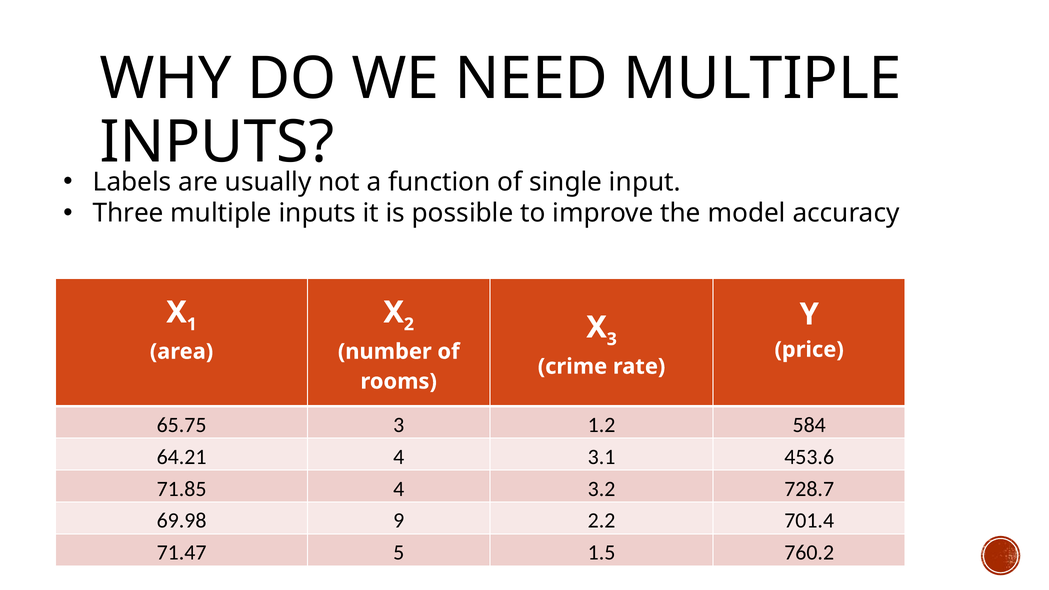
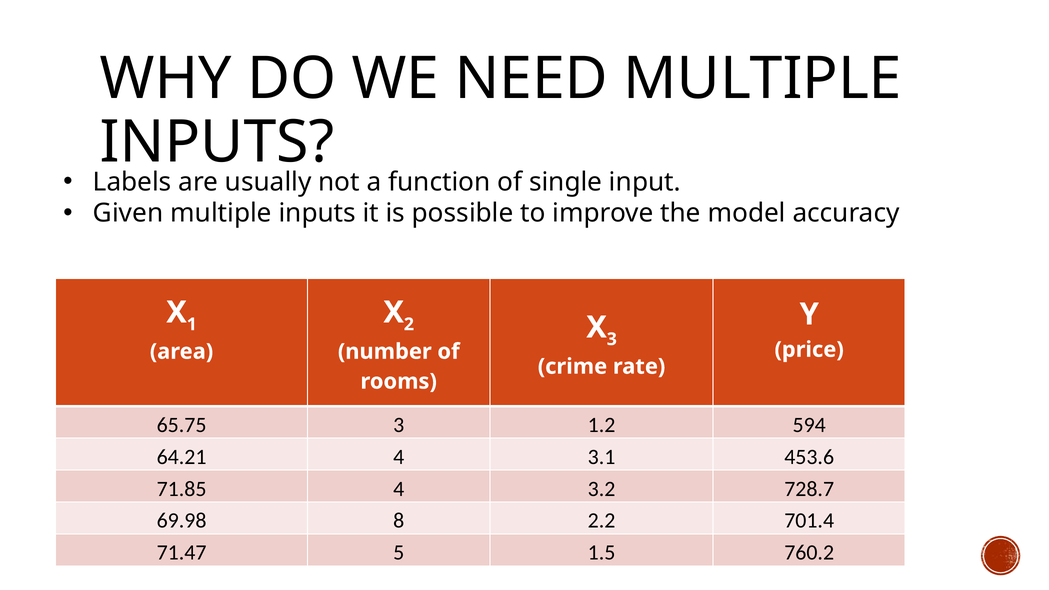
Three: Three -> Given (128, 213)
584: 584 -> 594 (809, 425)
9: 9 -> 8 (399, 521)
